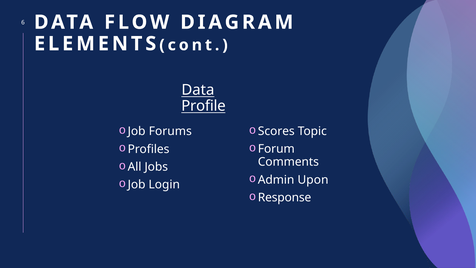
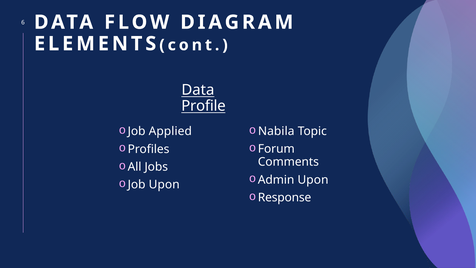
Forums: Forums -> Applied (170, 131)
Scores: Scores -> Nabila (276, 131)
Job Login: Login -> Upon (164, 185)
